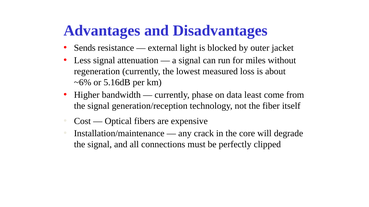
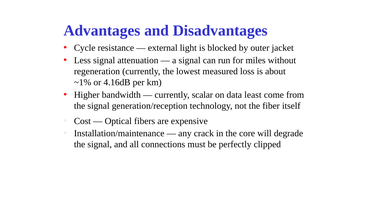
Sends: Sends -> Cycle (85, 48)
~6%: ~6% -> ~1% (83, 83)
5.16dB: 5.16dB -> 4.16dB (117, 83)
phase: phase -> scalar (202, 95)
